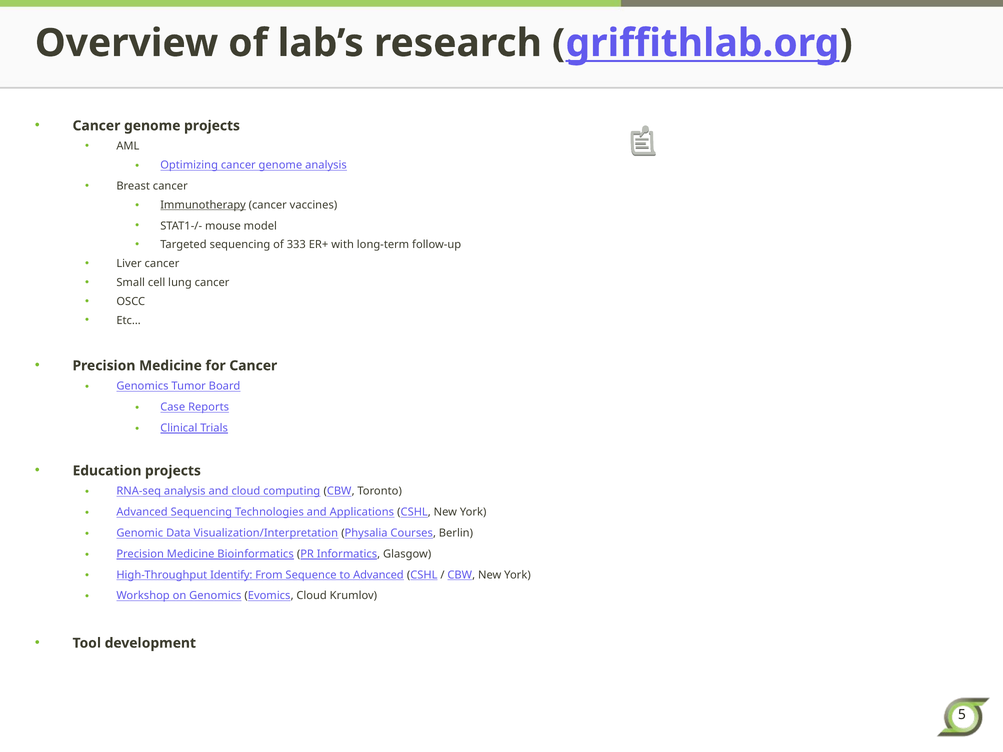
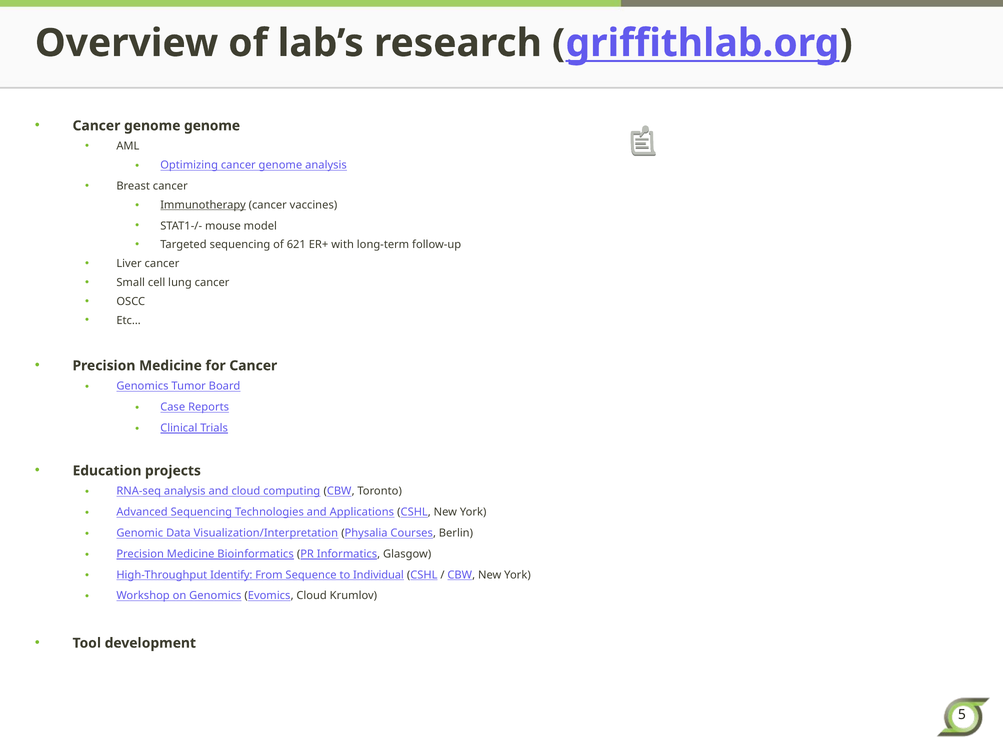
genome projects: projects -> genome (212, 126)
333: 333 -> 621 (296, 245)
to Advanced: Advanced -> Individual (378, 575)
